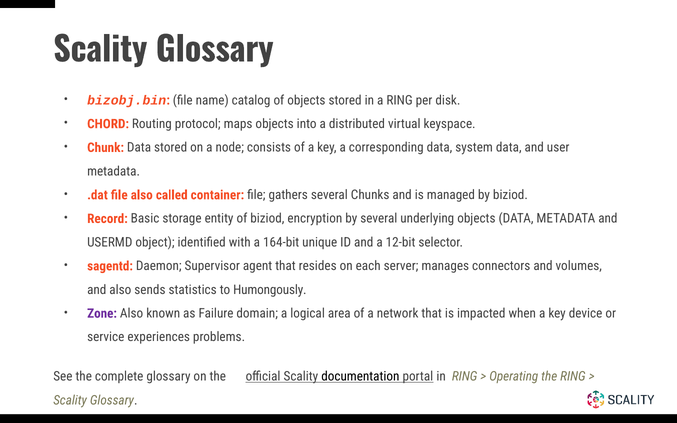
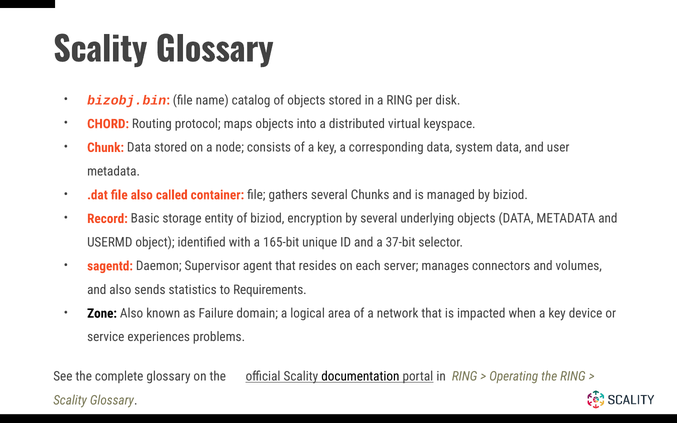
164-bit: 164-bit -> 165-bit (281, 242)
12-bit: 12-bit -> 37-bit (401, 242)
Humongously: Humongously -> Requirements (270, 290)
Zone colour: purple -> black (102, 313)
